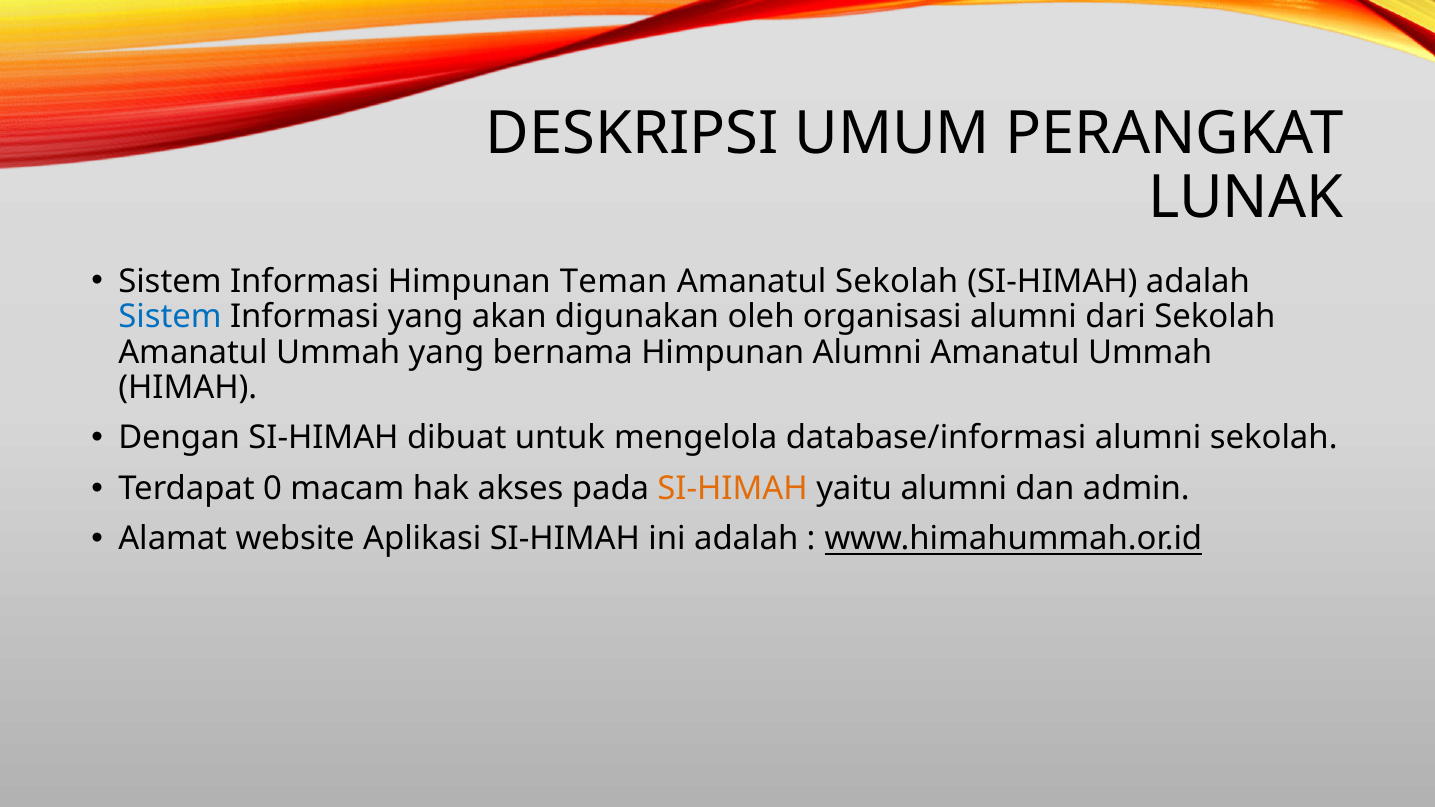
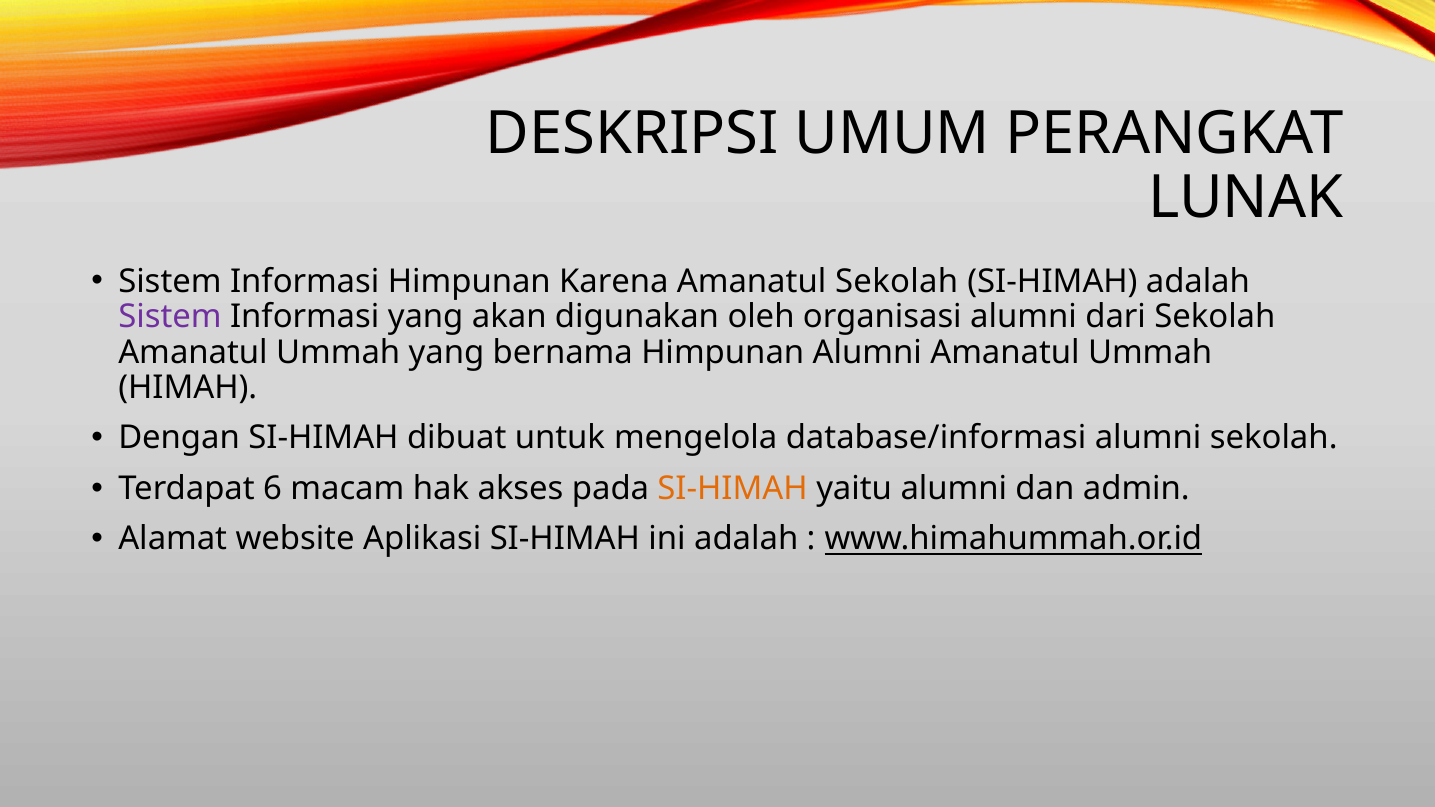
Teman: Teman -> Karena (614, 281)
Sistem colour: blue -> purple (170, 317)
0: 0 -> 6 (273, 489)
